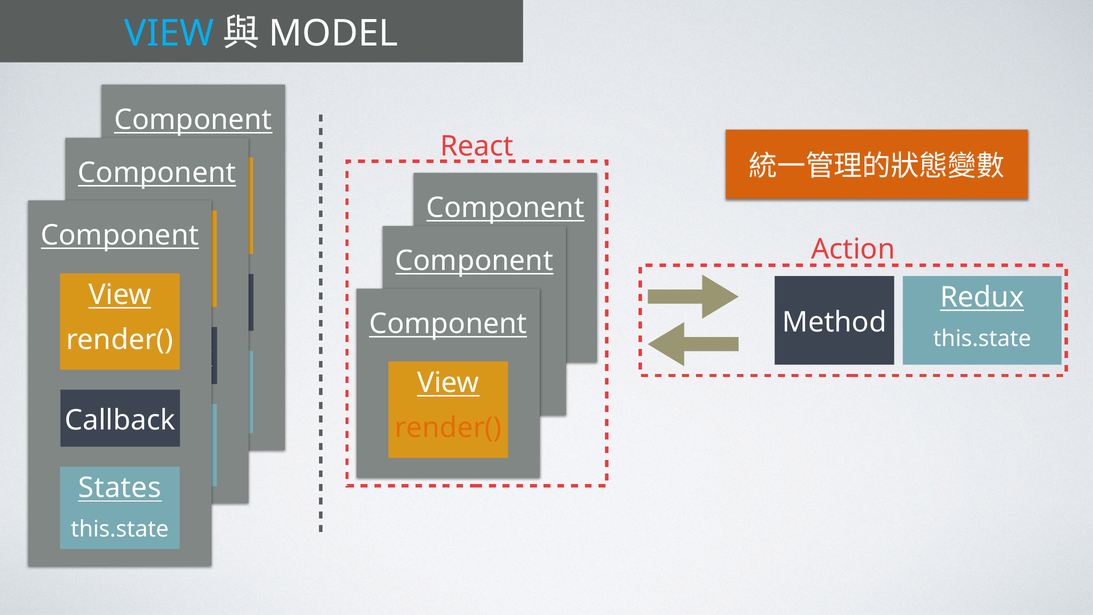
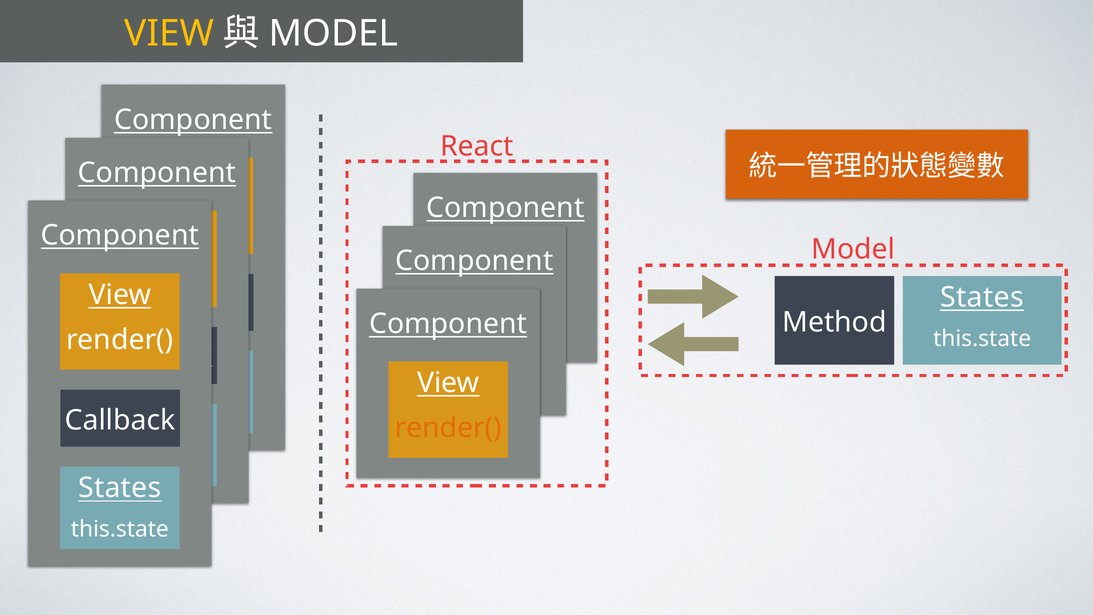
VIEW colour: light blue -> yellow (169, 34)
Action: Action -> Model (853, 249)
Redux: Redux -> States (982, 297)
